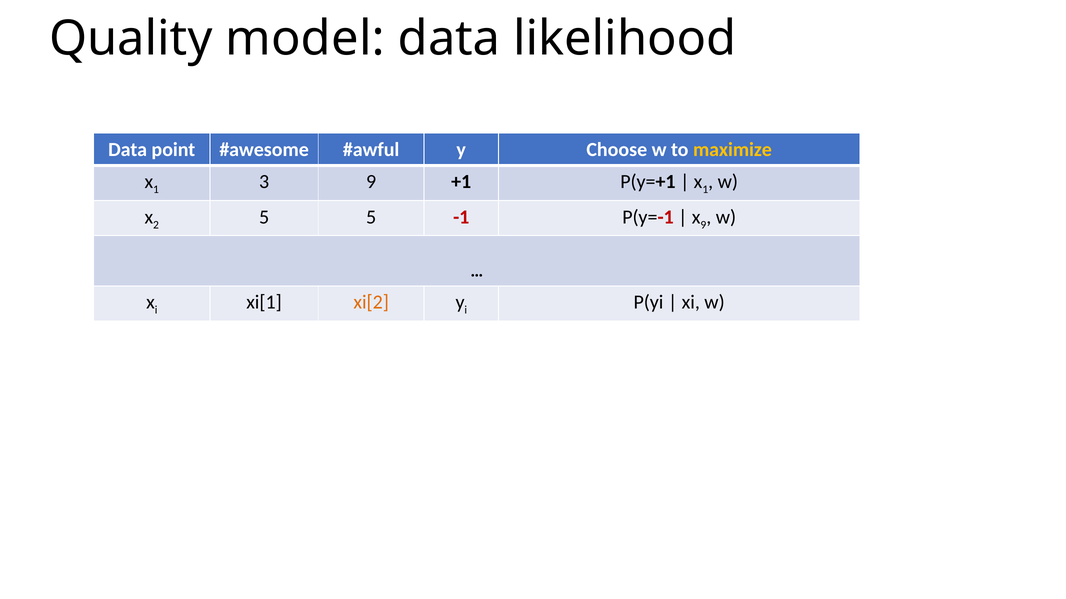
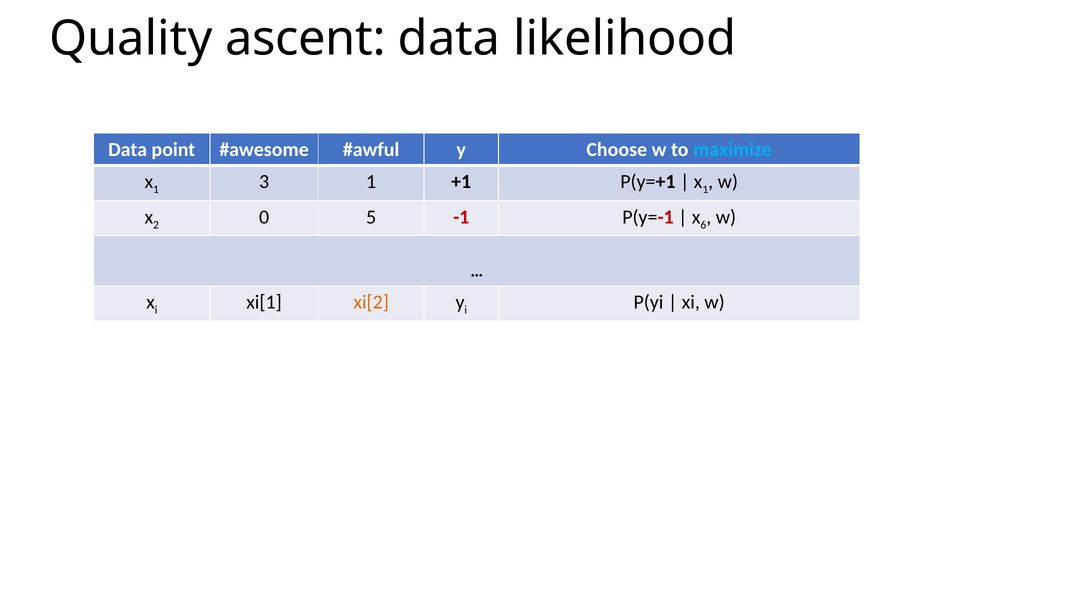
model: model -> ascent (305, 38)
maximize colour: yellow -> light blue (732, 150)
3 9: 9 -> 1 (371, 182)
5: 5 -> 0 (264, 217)
9: 9 -> 6 (703, 225)
